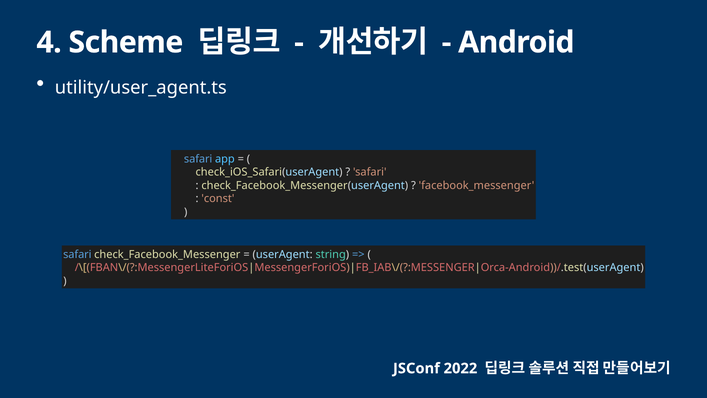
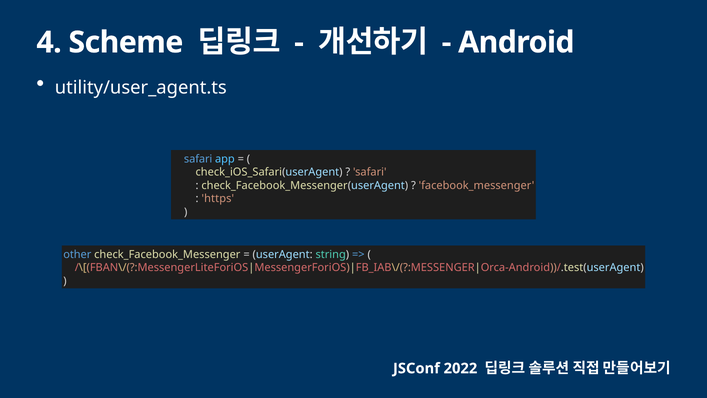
const: const -> https (218, 199)
safari: safari -> other (77, 254)
